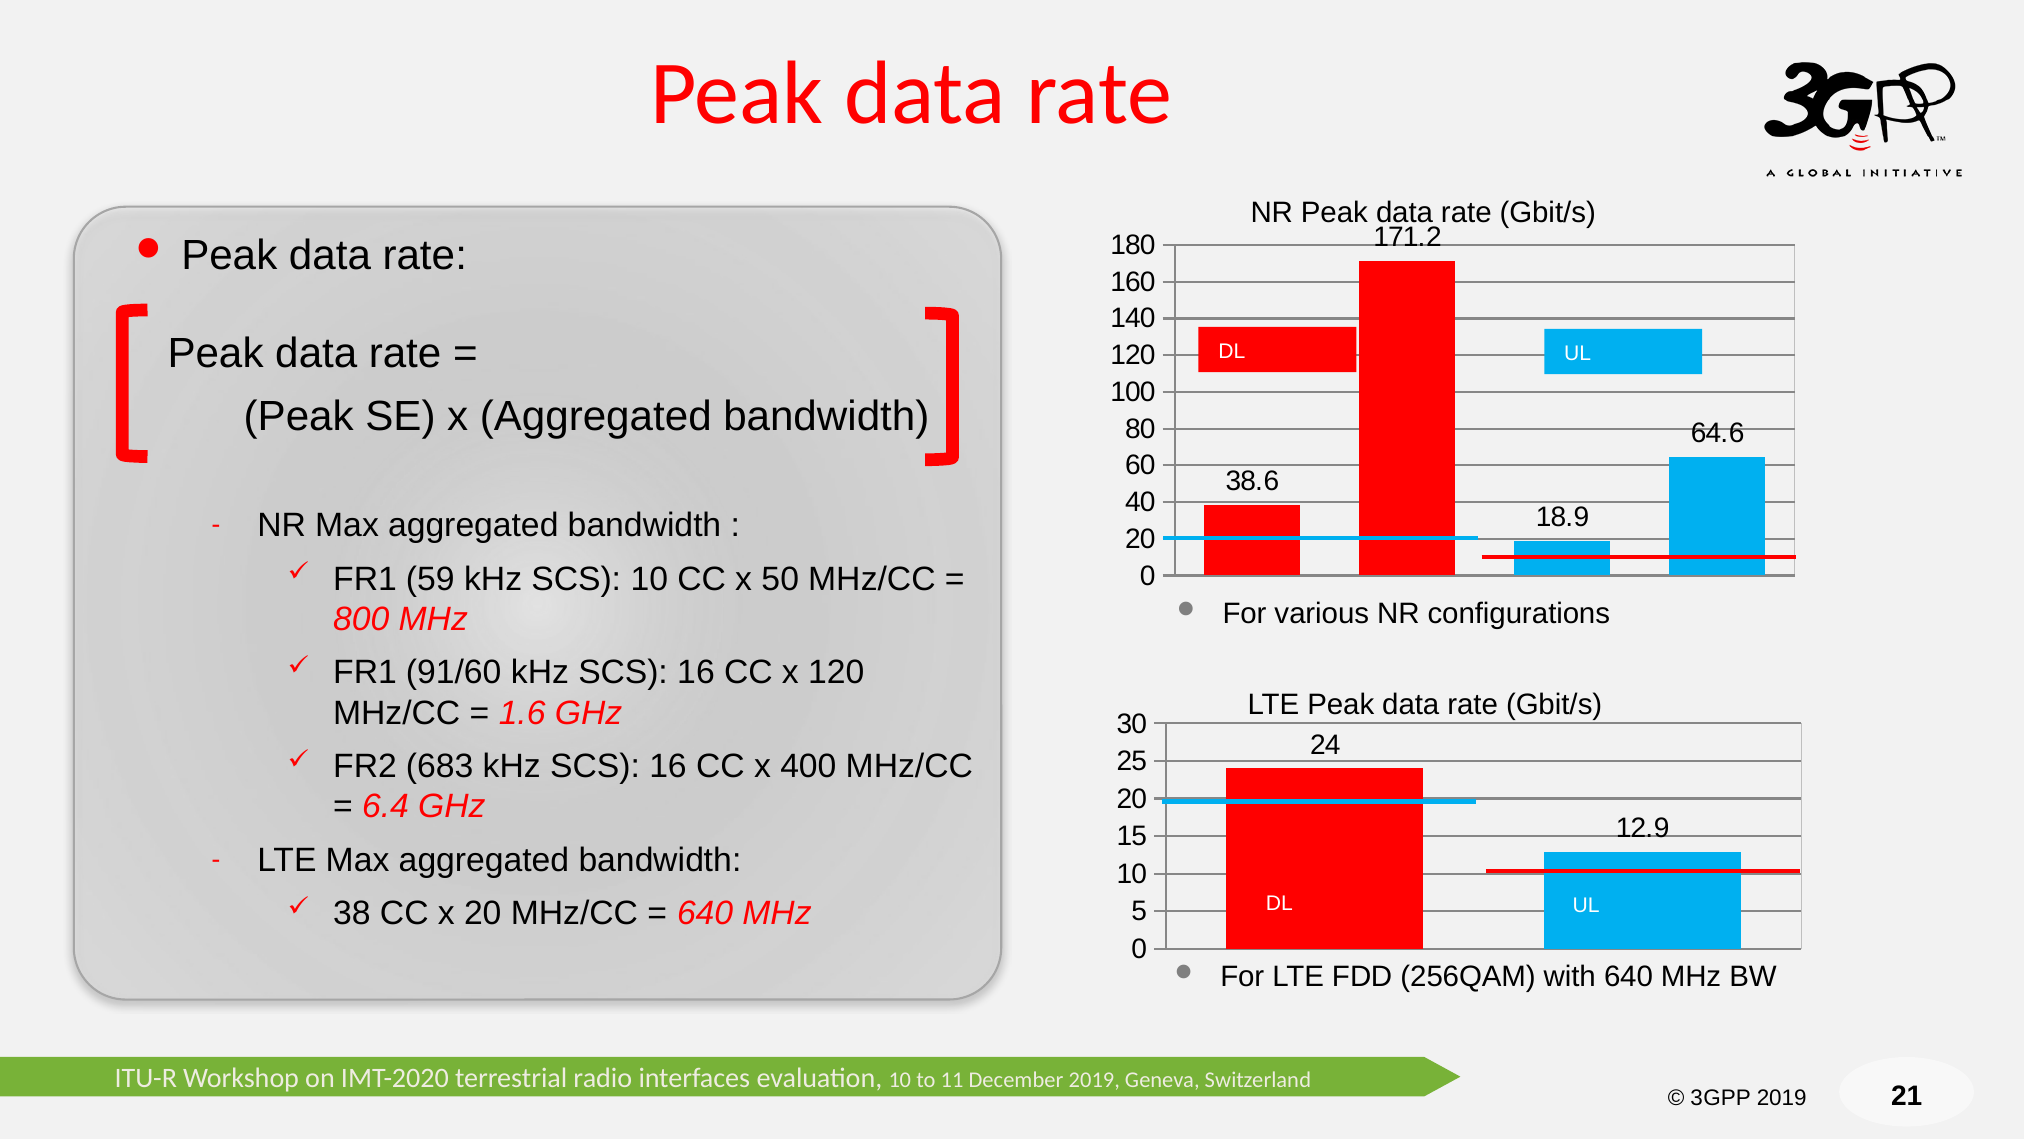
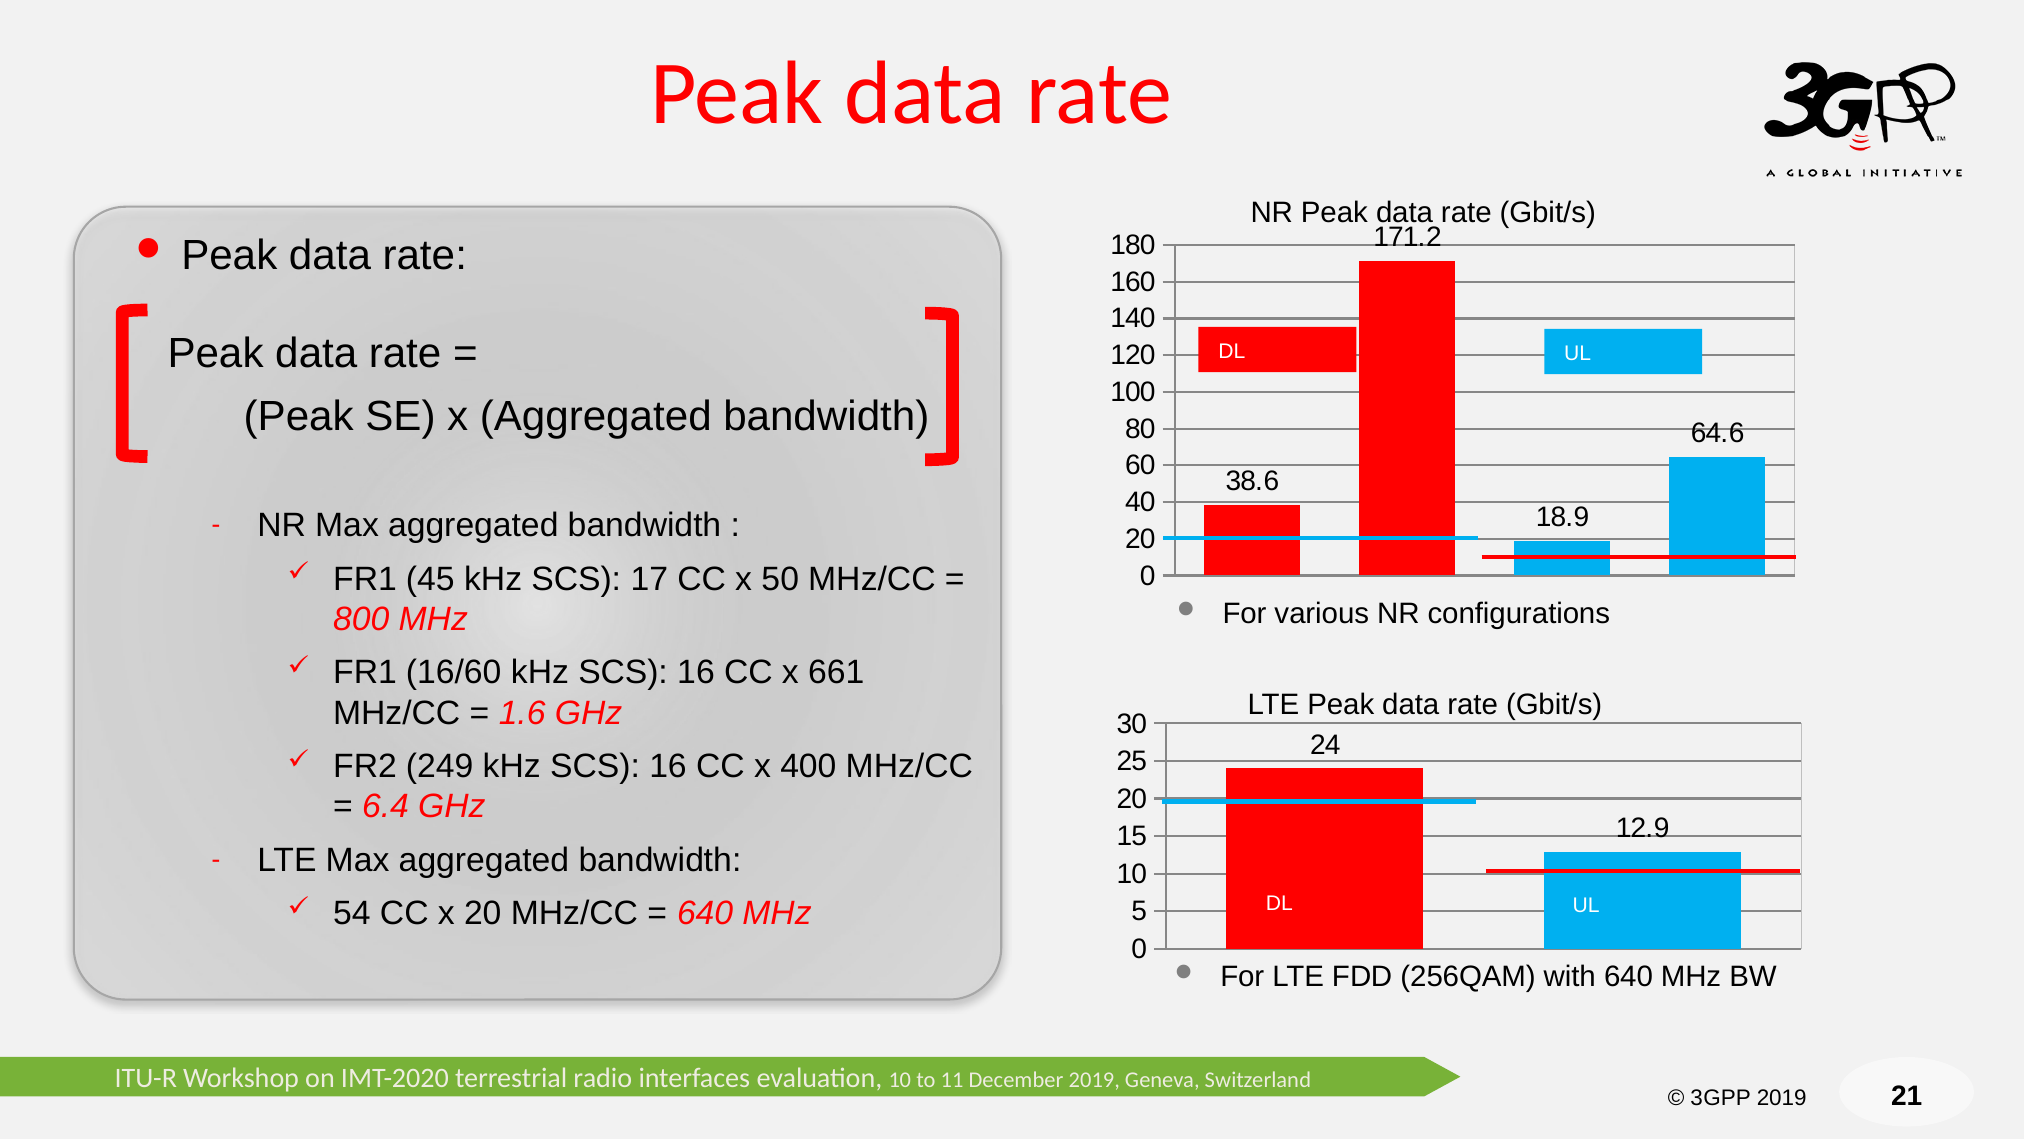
59: 59 -> 45 (430, 579)
SCS 10: 10 -> 17 (649, 579)
91/60: 91/60 -> 16/60 (454, 672)
x 120: 120 -> 661 (836, 672)
683: 683 -> 249 (440, 766)
38: 38 -> 54 (352, 913)
